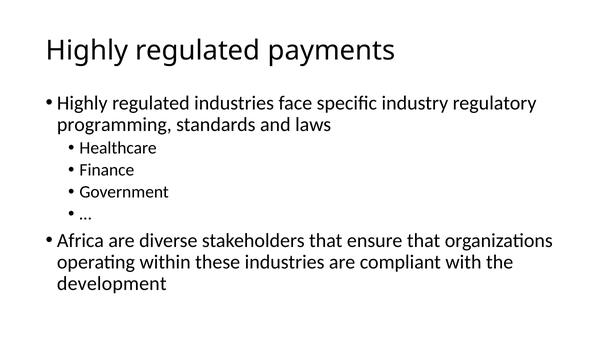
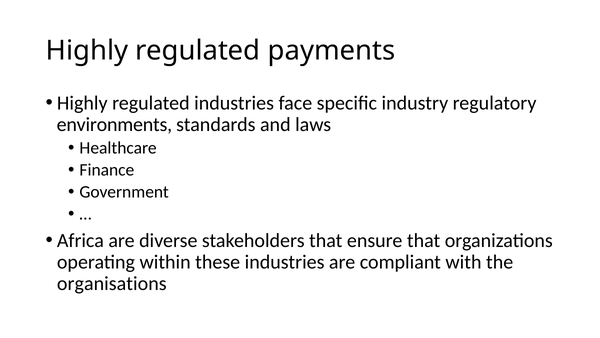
programming: programming -> environments (114, 124)
development: development -> organisations (112, 283)
